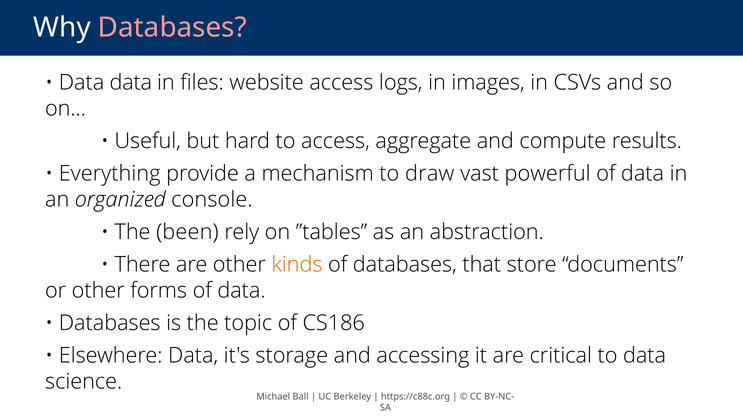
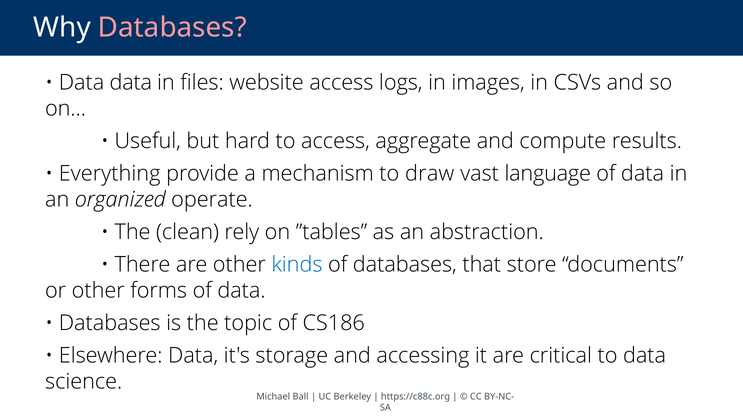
powerful: powerful -> language (548, 173)
console: console -> operate (212, 199)
been: been -> clean (188, 232)
kinds colour: orange -> blue (297, 264)
